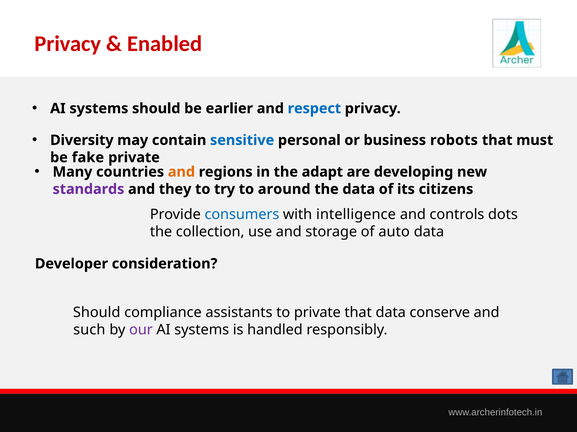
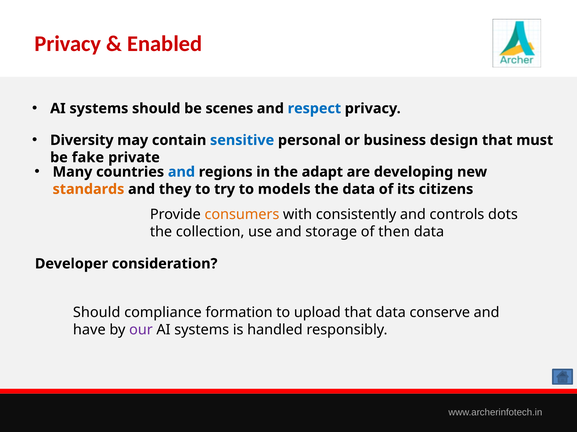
earlier: earlier -> scenes (229, 109)
robots: robots -> design (454, 140)
and colour: orange -> blue (181, 172)
standards colour: purple -> orange (88, 189)
around: around -> models (284, 189)
consumers colour: blue -> orange (242, 215)
intelligence: intelligence -> consistently (356, 215)
auto: auto -> then (394, 232)
assistants: assistants -> formation (239, 313)
to private: private -> upload (317, 313)
such: such -> have (89, 330)
